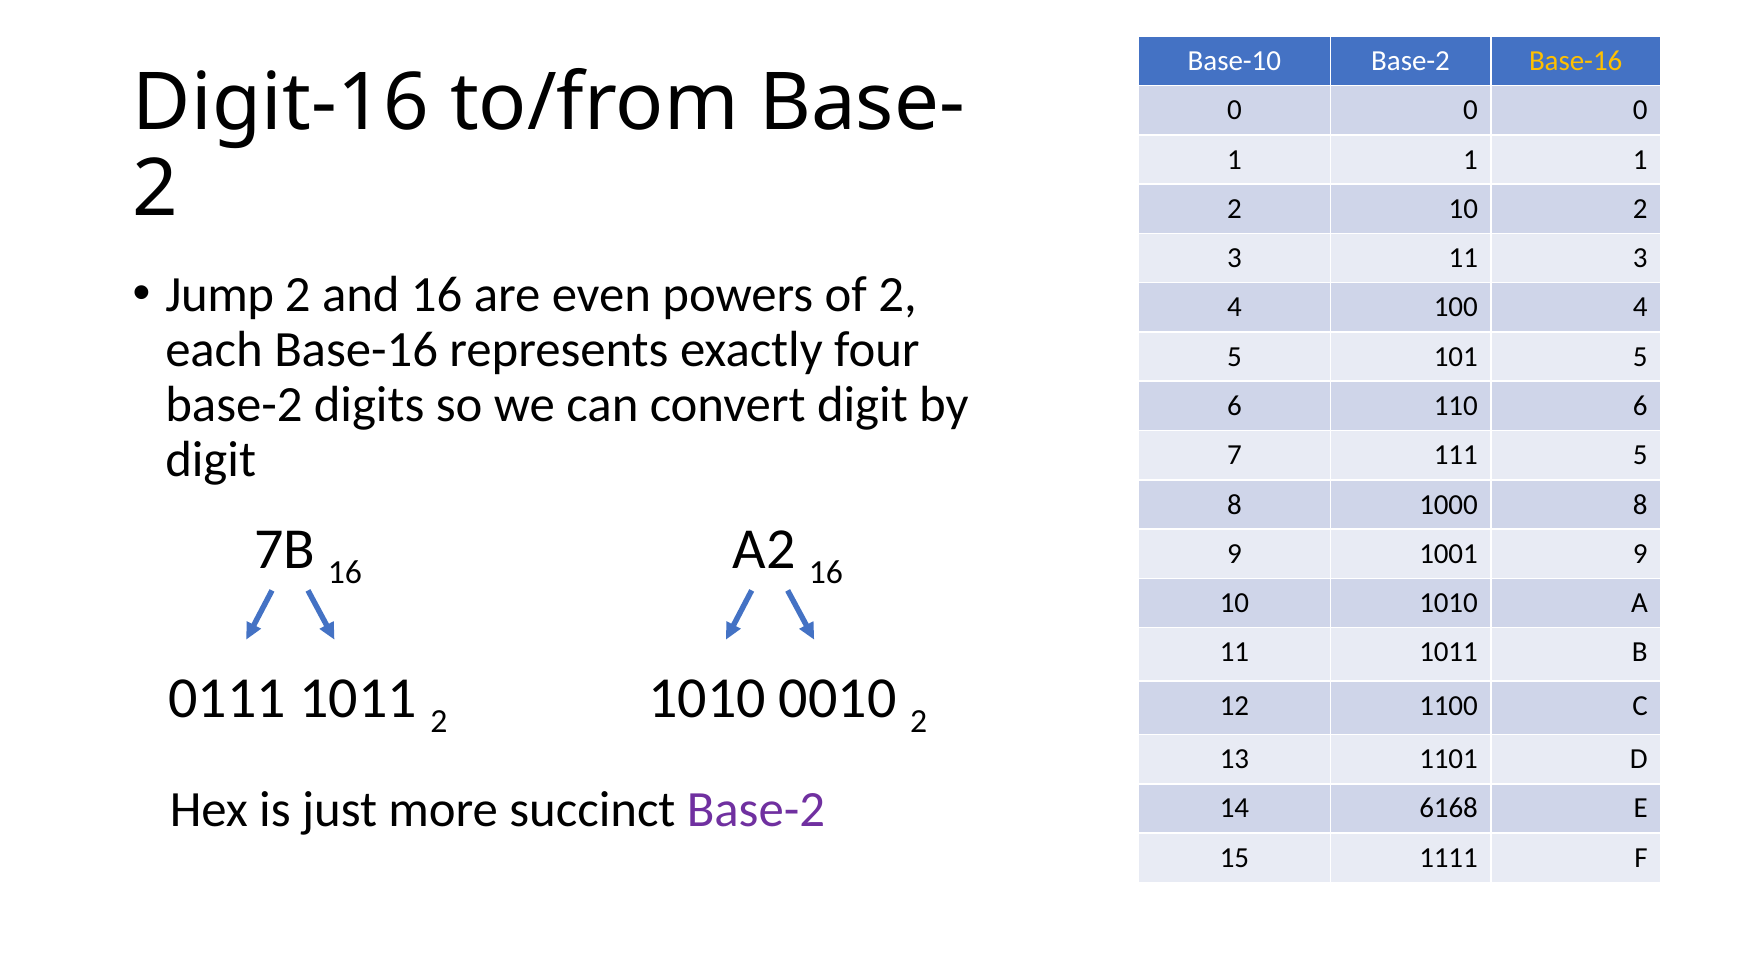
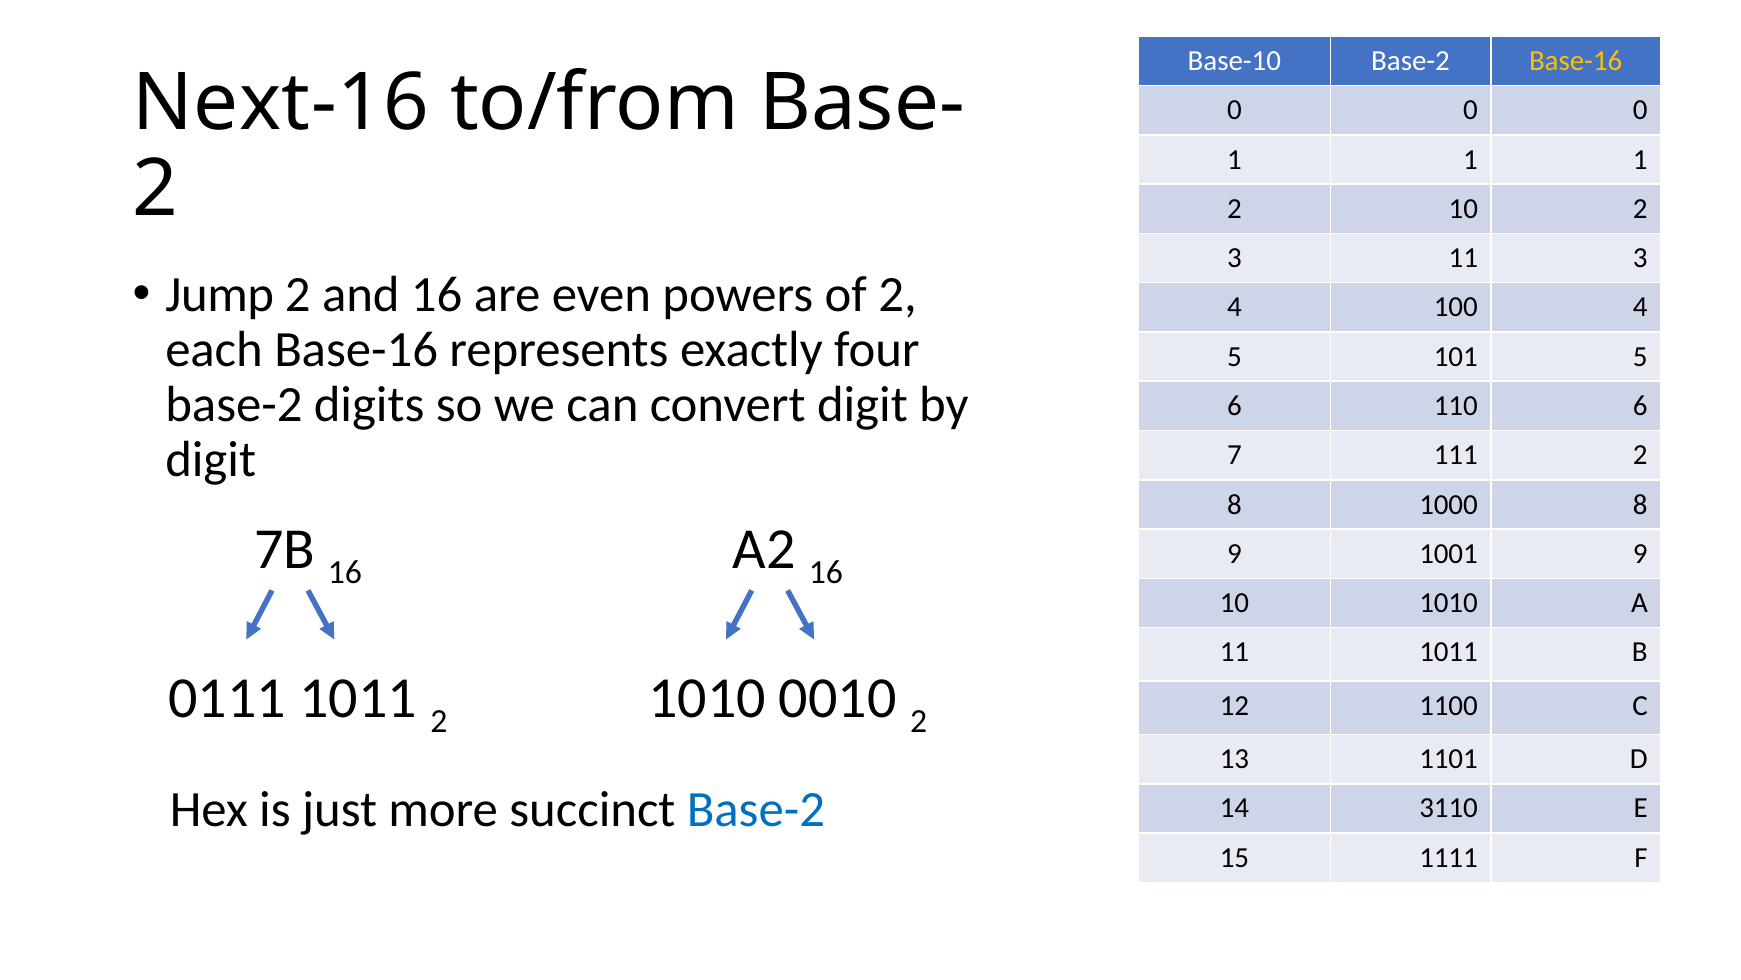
Digit-16: Digit-16 -> Next-16 (281, 103)
111 5: 5 -> 2 (1640, 455)
Base-2 colour: purple -> blue (756, 809)
6168: 6168 -> 3110 (1449, 808)
